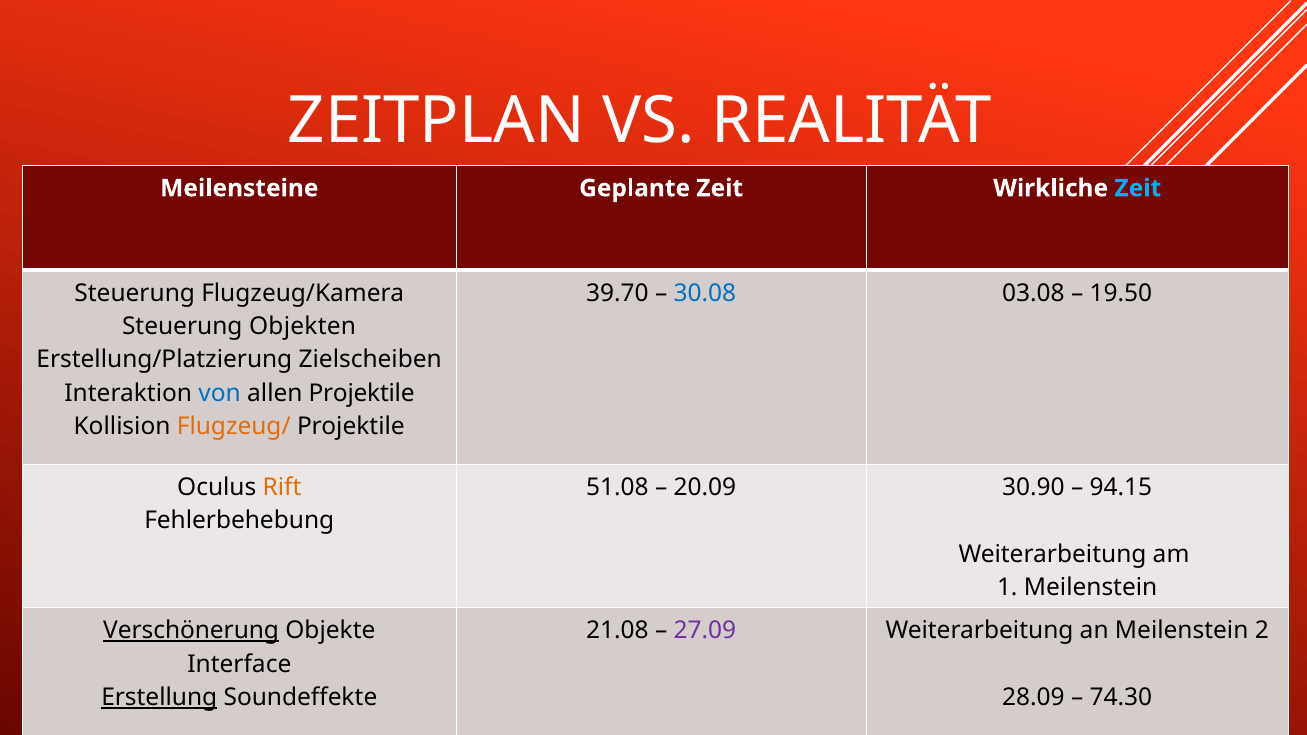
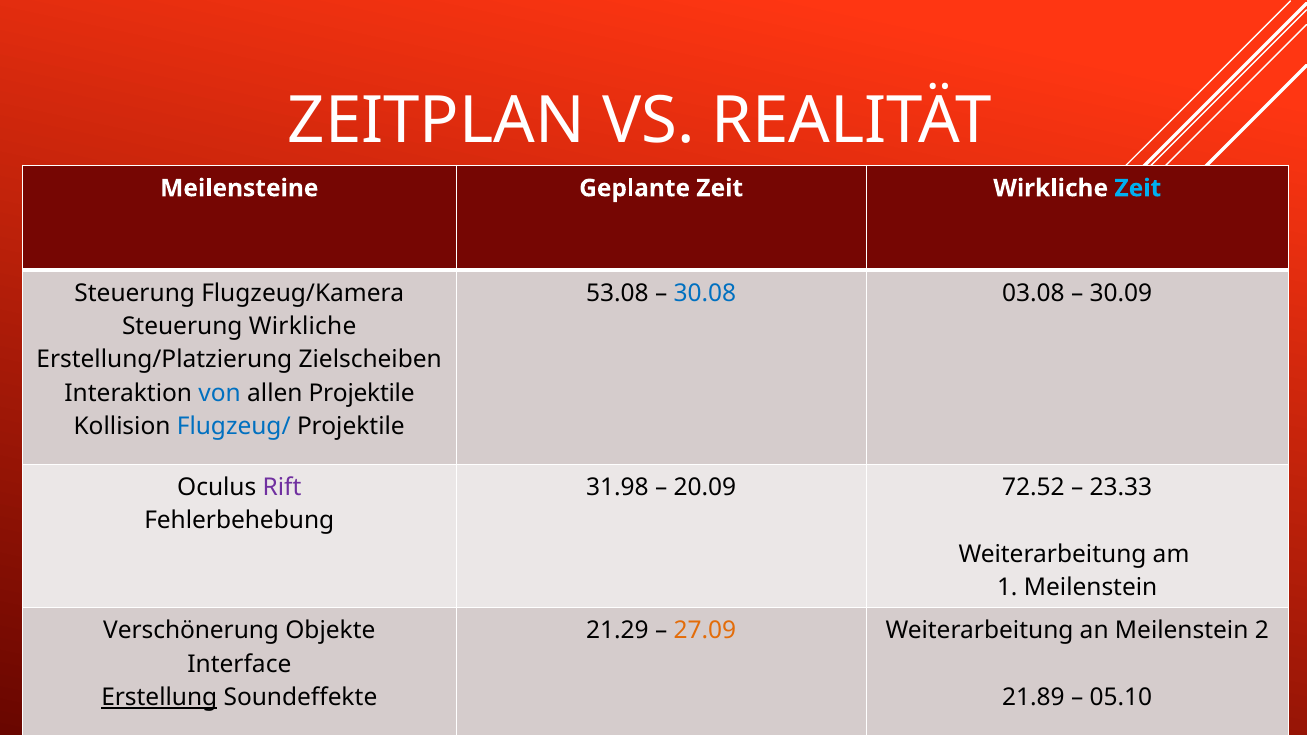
39.70: 39.70 -> 53.08 (617, 293)
19.50: 19.50 -> 30.09 (1121, 293)
Steuerung Objekten: Objekten -> Wirkliche (303, 327)
Flugzeug/ colour: orange -> blue (234, 427)
Rift colour: orange -> purple (282, 488)
51.08: 51.08 -> 31.98 (617, 488)
30.90: 30.90 -> 72.52 (1033, 488)
94.15: 94.15 -> 23.33 (1121, 488)
Verschönerung underline: present -> none (191, 631)
21.08: 21.08 -> 21.29 (617, 631)
27.09 colour: purple -> orange (705, 631)
28.09: 28.09 -> 21.89 (1033, 697)
74.30: 74.30 -> 05.10 (1121, 697)
